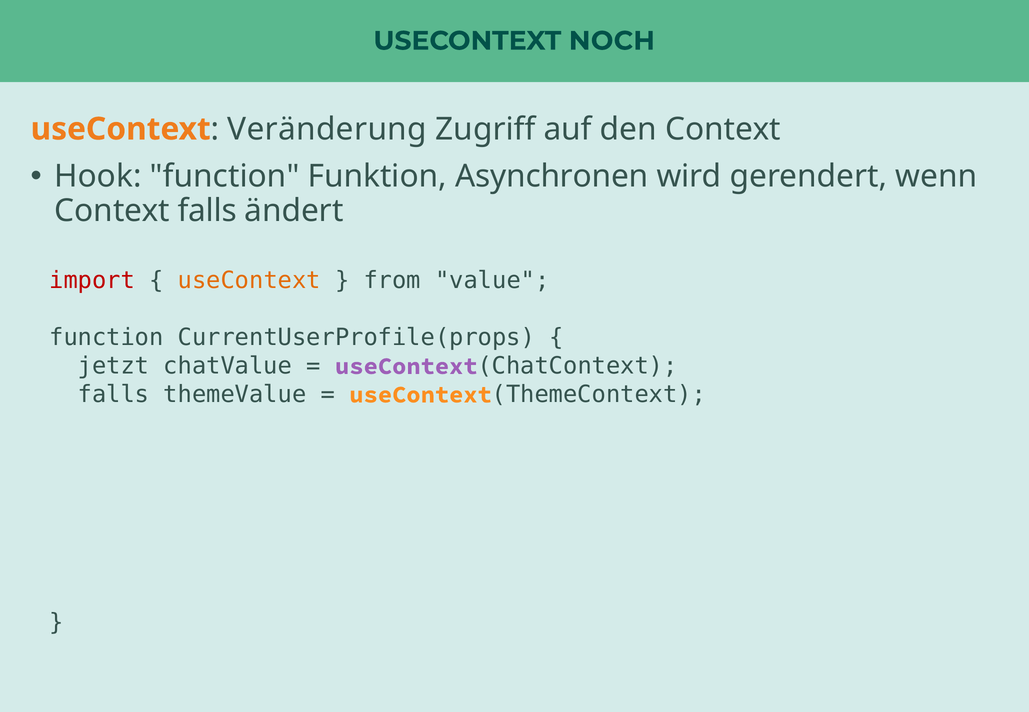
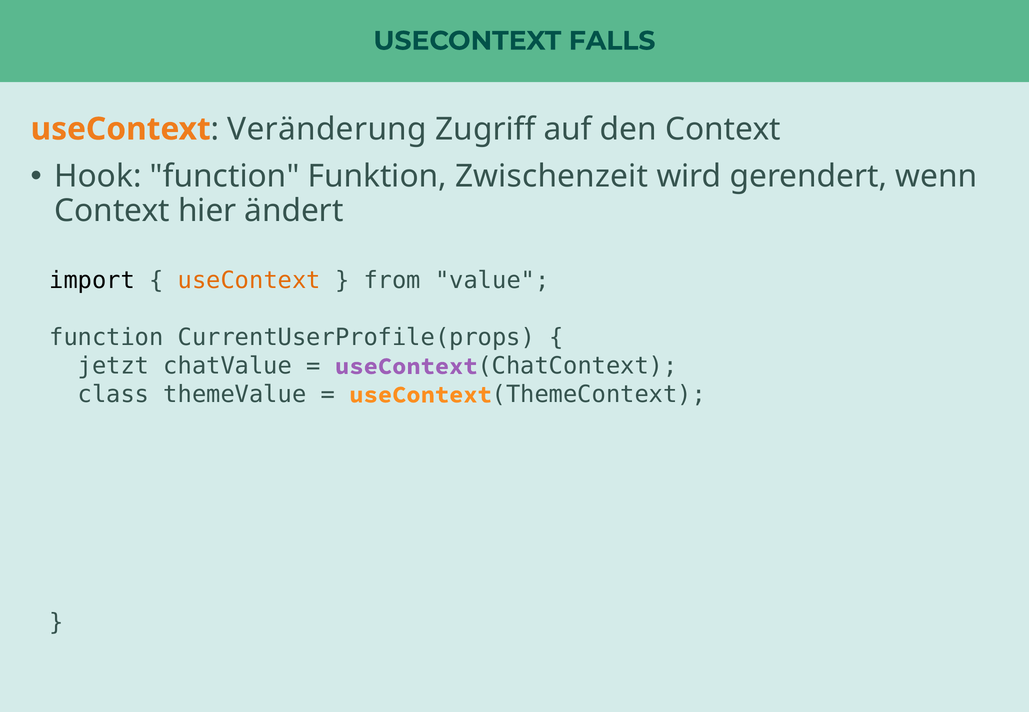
NOCH: NOCH -> FALLS (612, 41)
Asynchronen: Asynchronen -> Zwischenzeit (552, 177)
Context falls: falls -> hier (207, 211)
import colour: red -> black (92, 281)
falls: falls -> class (114, 395)
